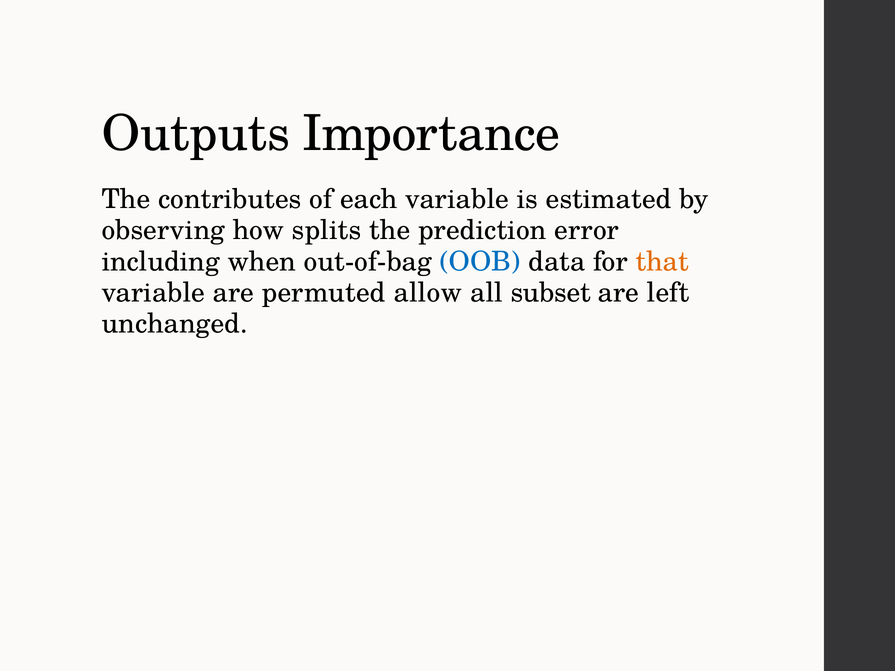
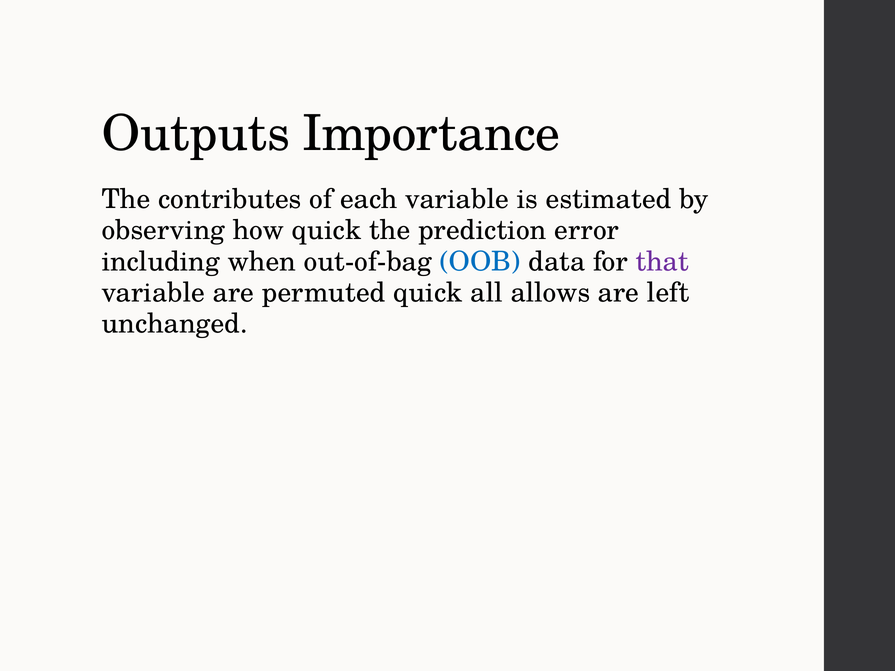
how splits: splits -> quick (327, 231)
that colour: orange -> purple (662, 262)
permuted allow: allow -> quick (428, 293)
subset: subset -> allows (551, 293)
